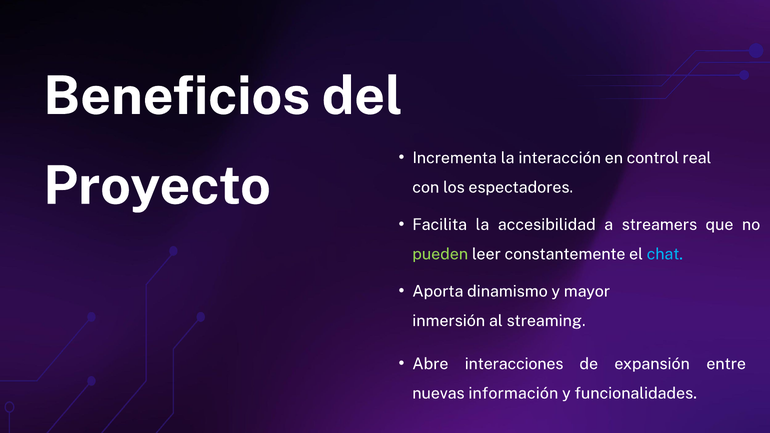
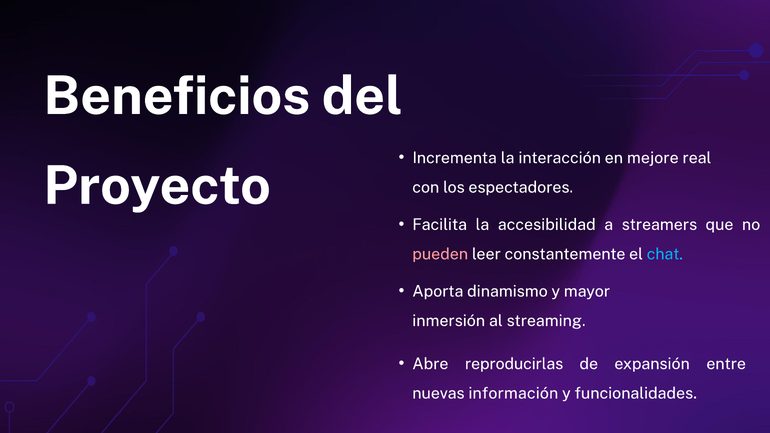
control: control -> mejore (653, 158)
pueden colour: light green -> pink (440, 254)
interacciones: interacciones -> reproducirlas (514, 364)
